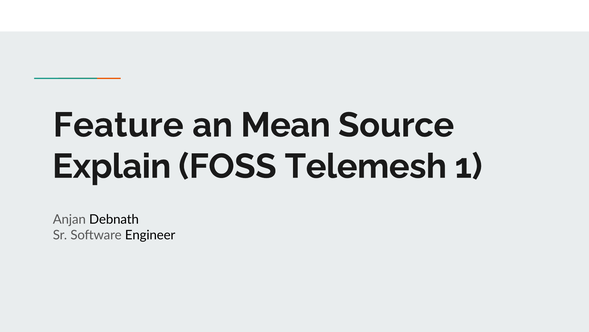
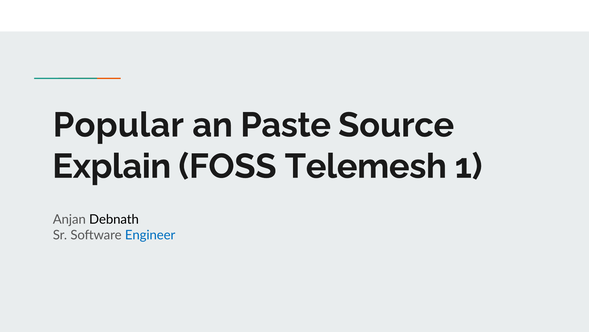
Feature: Feature -> Popular (118, 125)
Mean: Mean -> Paste (286, 125)
Engineer colour: black -> blue (150, 235)
